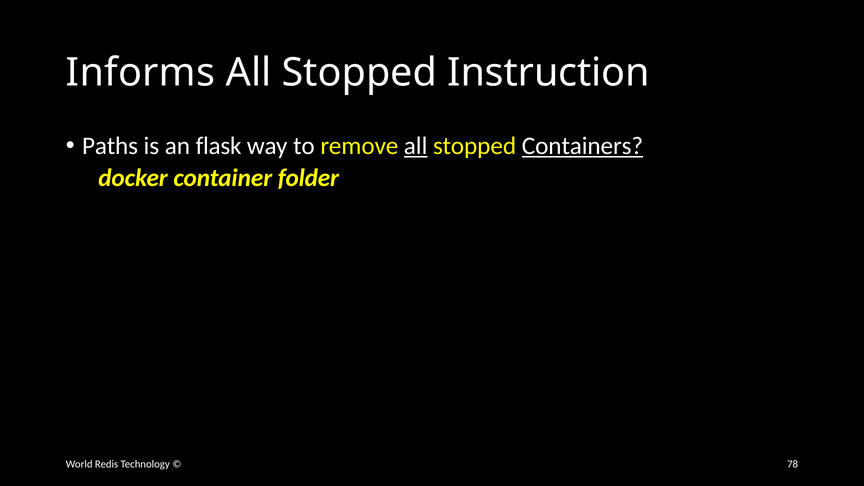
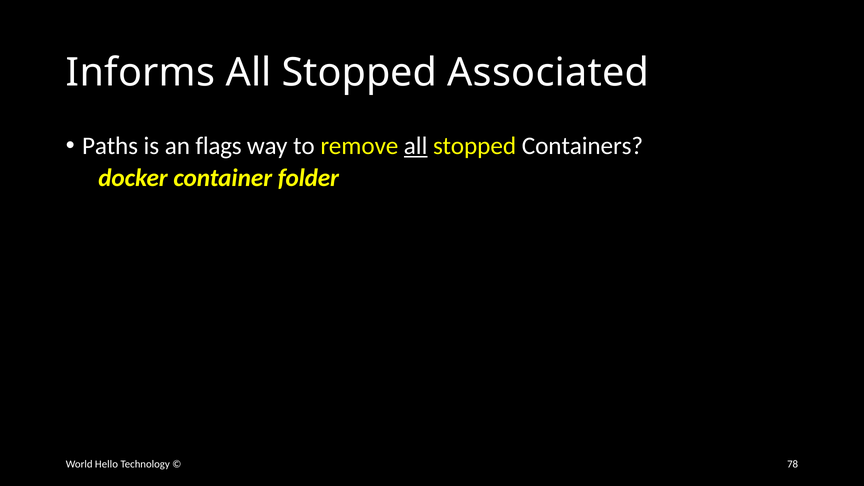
Instruction: Instruction -> Associated (548, 73)
flask: flask -> flags (219, 146)
Containers underline: present -> none (583, 146)
Redis: Redis -> Hello (106, 464)
